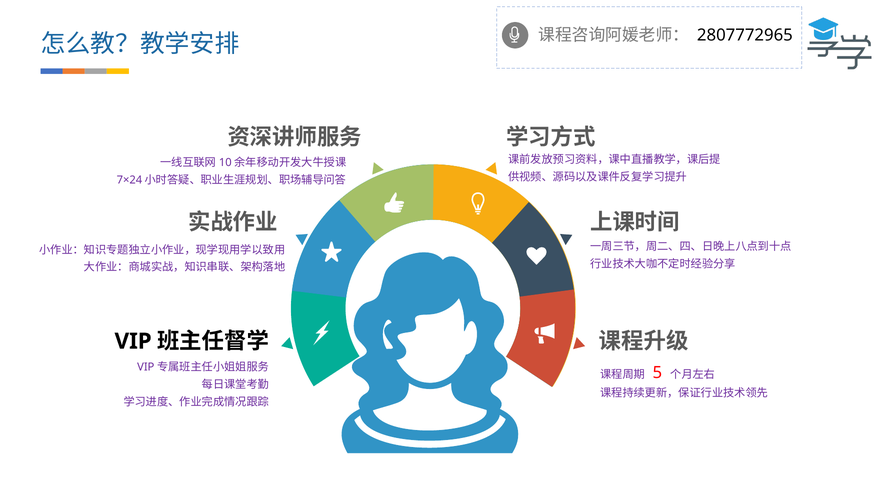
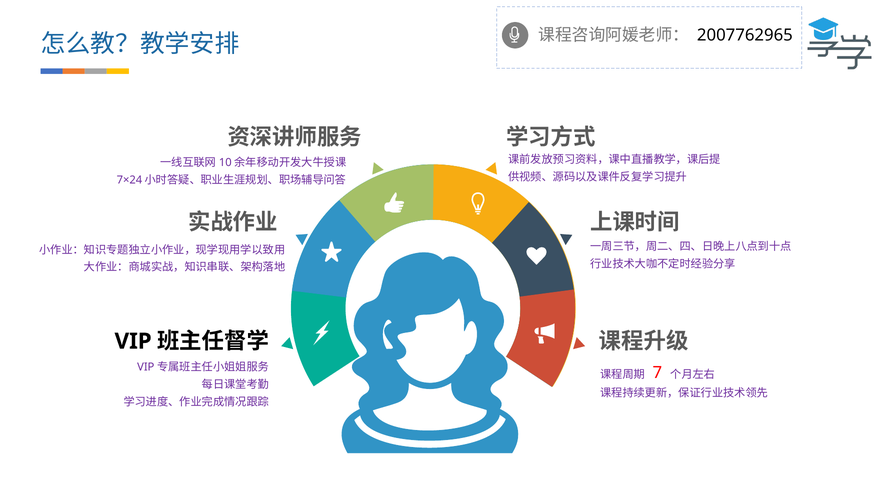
2807772965: 2807772965 -> 2007762965 (745, 35)
5: 5 -> 7 (657, 373)
